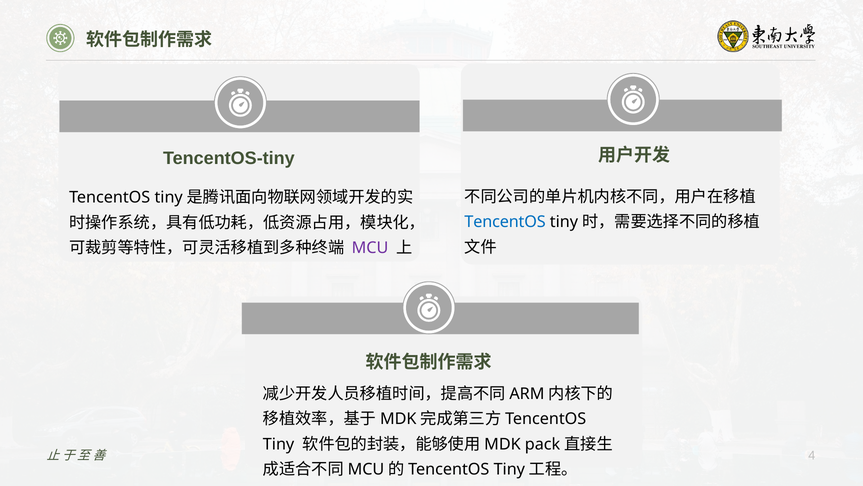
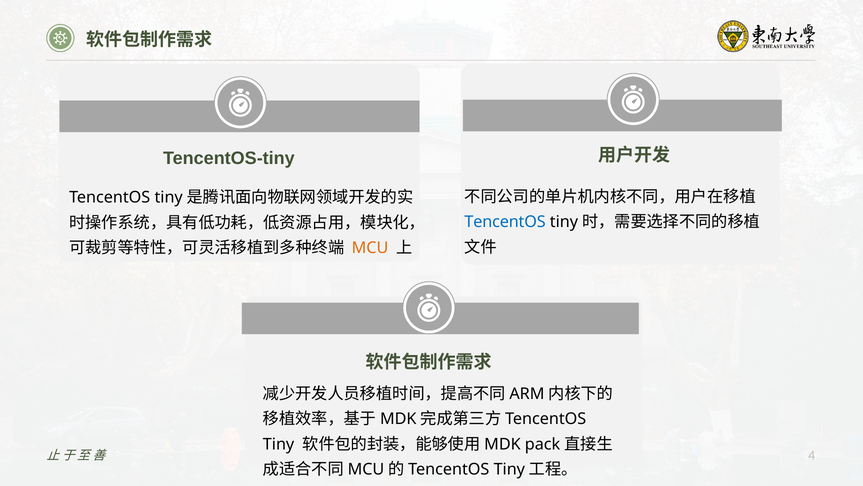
MCU colour: purple -> orange (370, 248)
